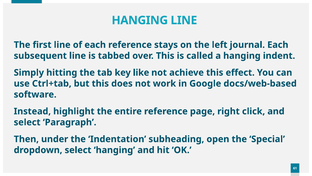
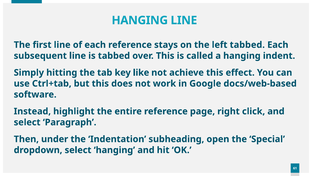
left journal: journal -> tabbed (247, 45)
